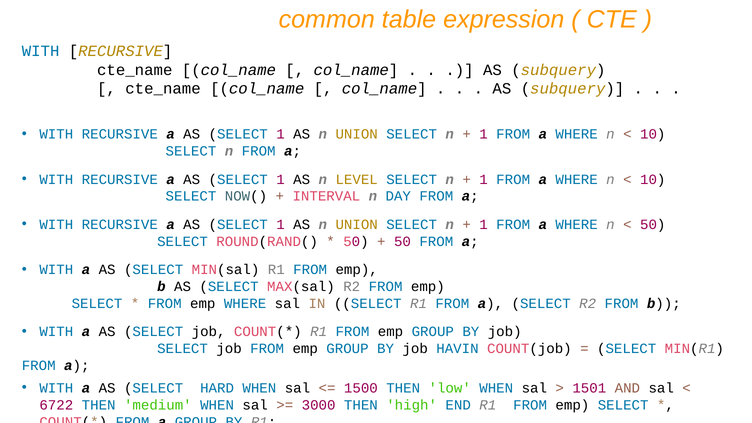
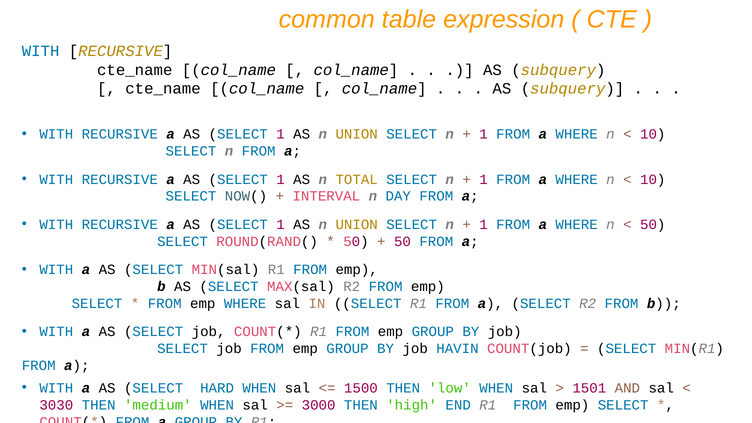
LEVEL: LEVEL -> TOTAL (357, 179)
6722: 6722 -> 3030 (56, 405)
